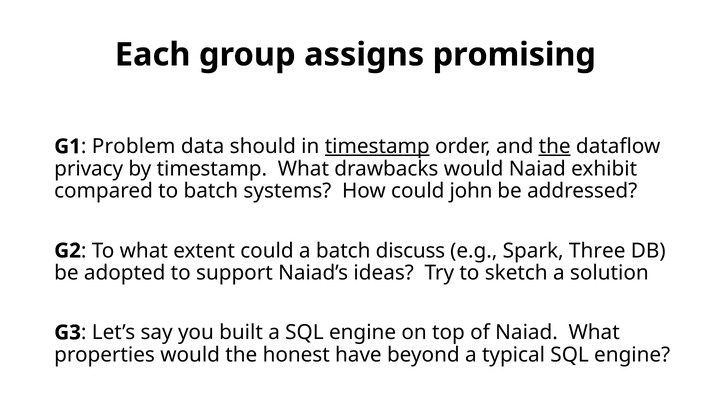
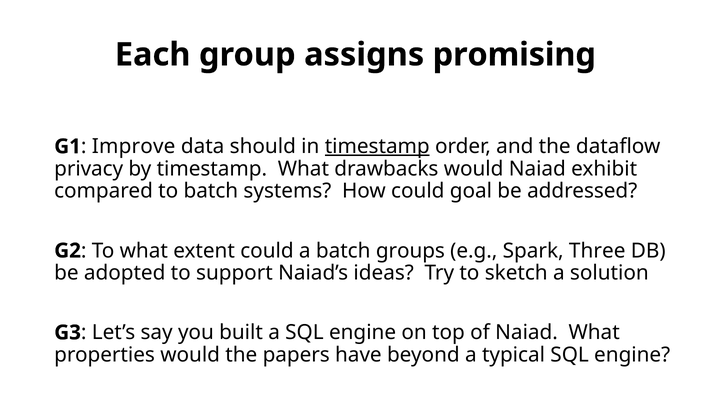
Problem: Problem -> Improve (134, 146)
the underline: present -> none (555, 146)
john: john -> goal (471, 191)
discuss: discuss -> groups (410, 251)
honest: honest -> papers (296, 355)
